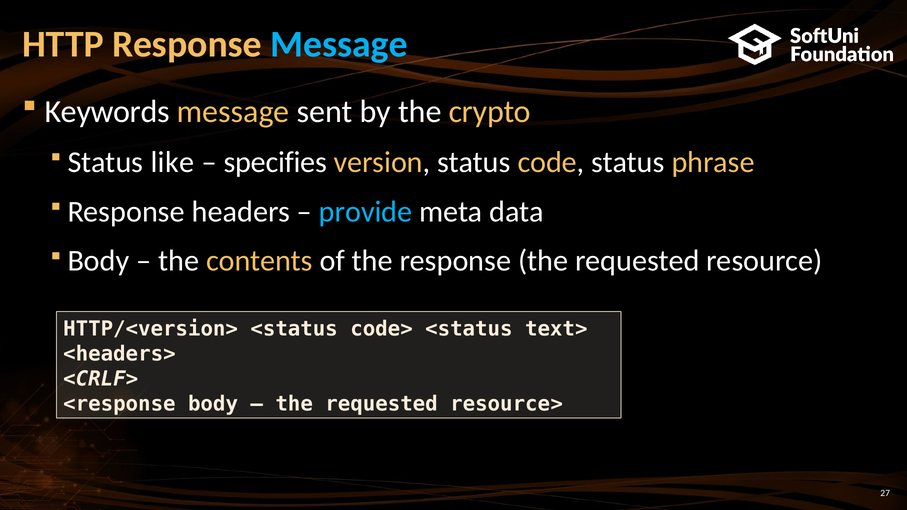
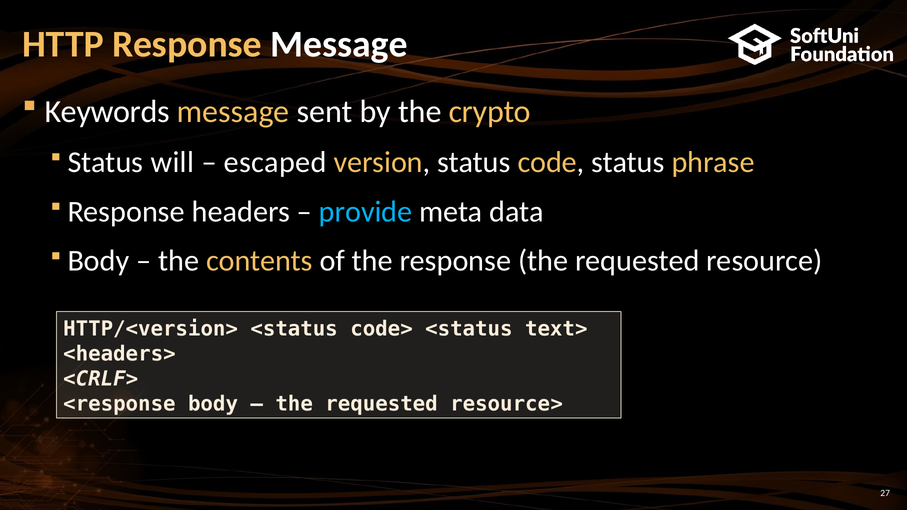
Message colour: light blue -> white (339, 44)
like: like -> will (172, 162)
specifies: specifies -> escaped (275, 162)
